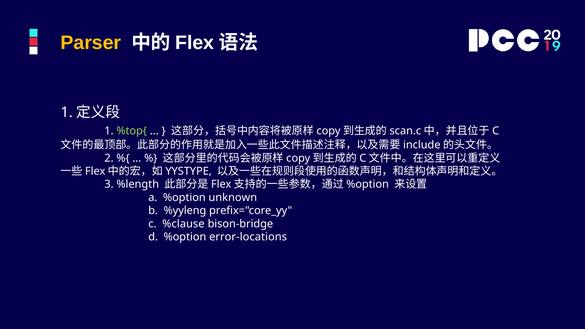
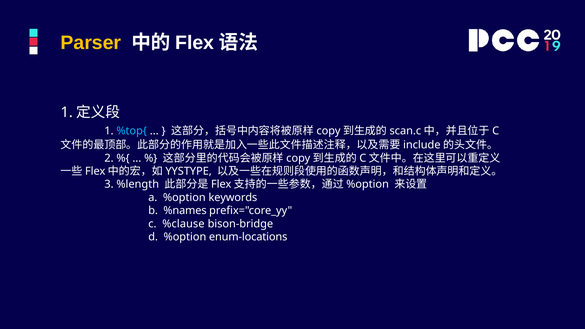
%top{ colour: light green -> light blue (132, 131)
unknown: unknown -> keywords (233, 198)
%yyleng: %yyleng -> %names (185, 211)
error-locations: error-locations -> enum-locations (248, 237)
